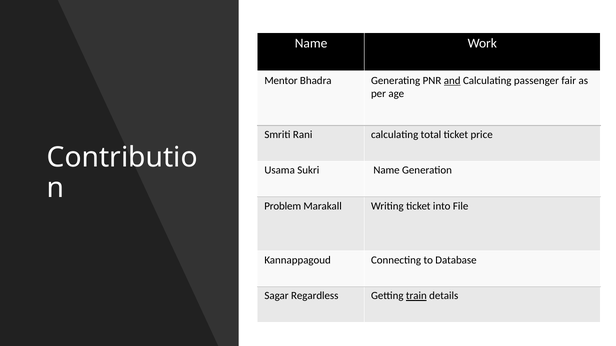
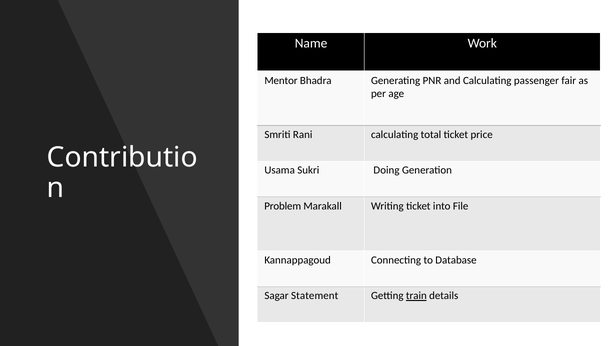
and underline: present -> none (452, 81)
Sukri Name: Name -> Doing (386, 171)
Regardless: Regardless -> Statement (315, 296)
